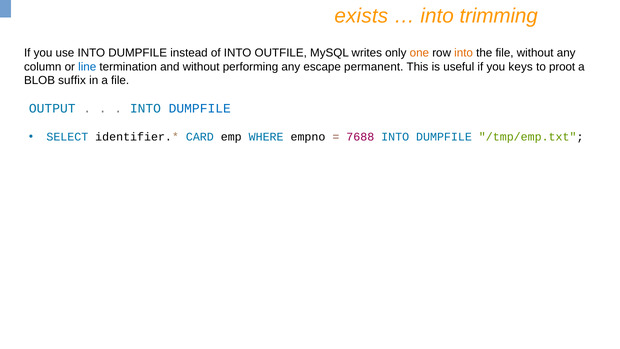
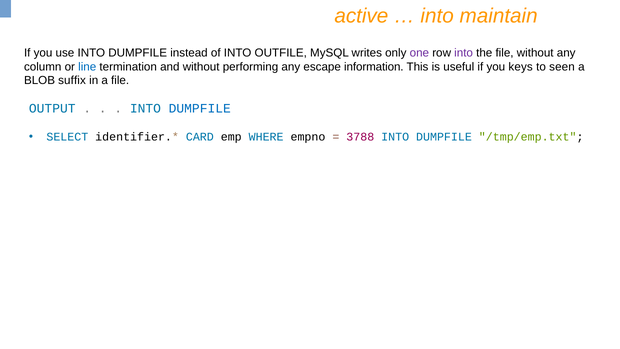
exists: exists -> active (361, 16)
trimming: trimming -> maintain (499, 16)
one colour: orange -> purple (419, 53)
into colour: orange -> purple (464, 53)
permanent: permanent -> information (374, 67)
proot: proot -> seen (562, 67)
7688: 7688 -> 3788 (360, 137)
